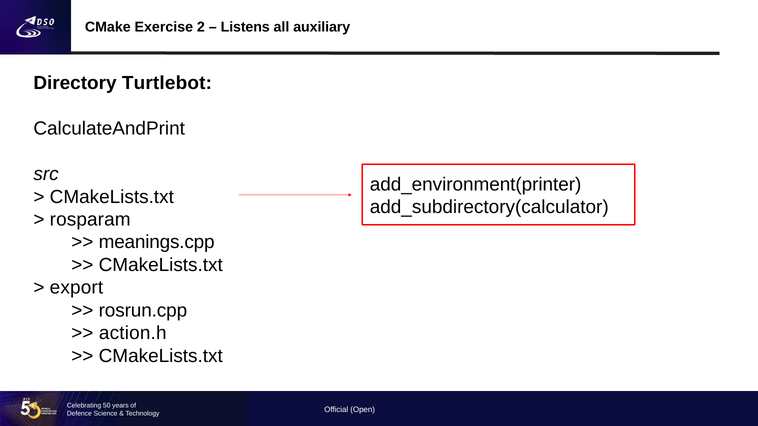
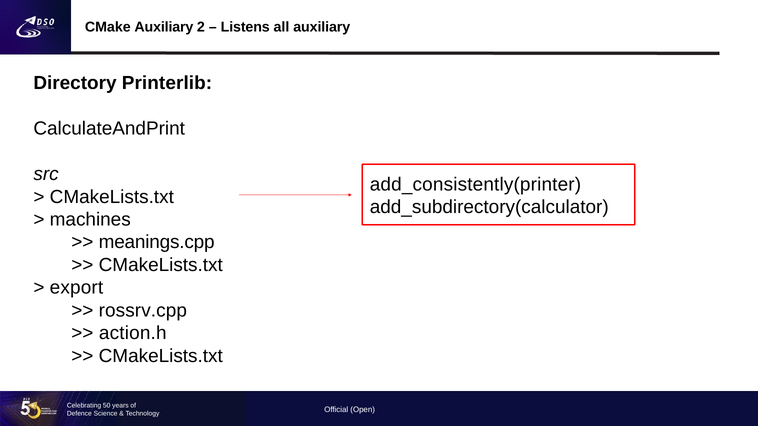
CMake Exercise: Exercise -> Auxiliary (164, 27)
Turtlebot: Turtlebot -> Printerlib (167, 83)
add_environment(printer: add_environment(printer -> add_consistently(printer (475, 185)
rosparam: rosparam -> machines (90, 220)
rosrun.cpp: rosrun.cpp -> rossrv.cpp (143, 311)
